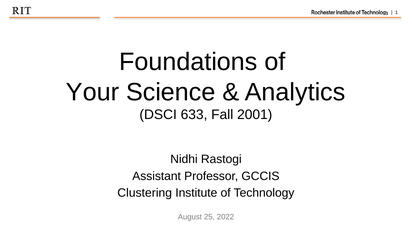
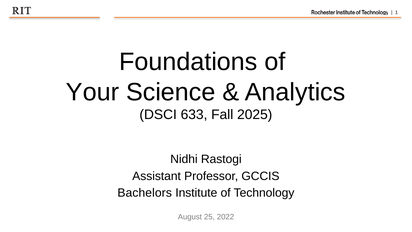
2001: 2001 -> 2025 (255, 115)
Clustering: Clustering -> Bachelors (145, 193)
